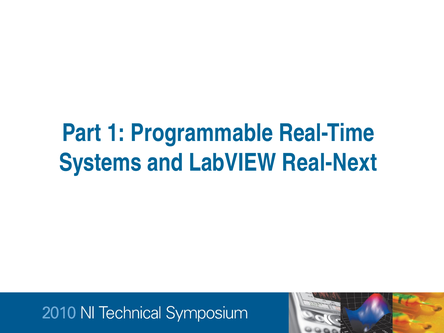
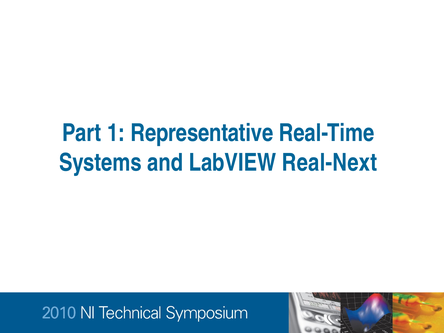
Programmable: Programmable -> Representative (202, 133)
